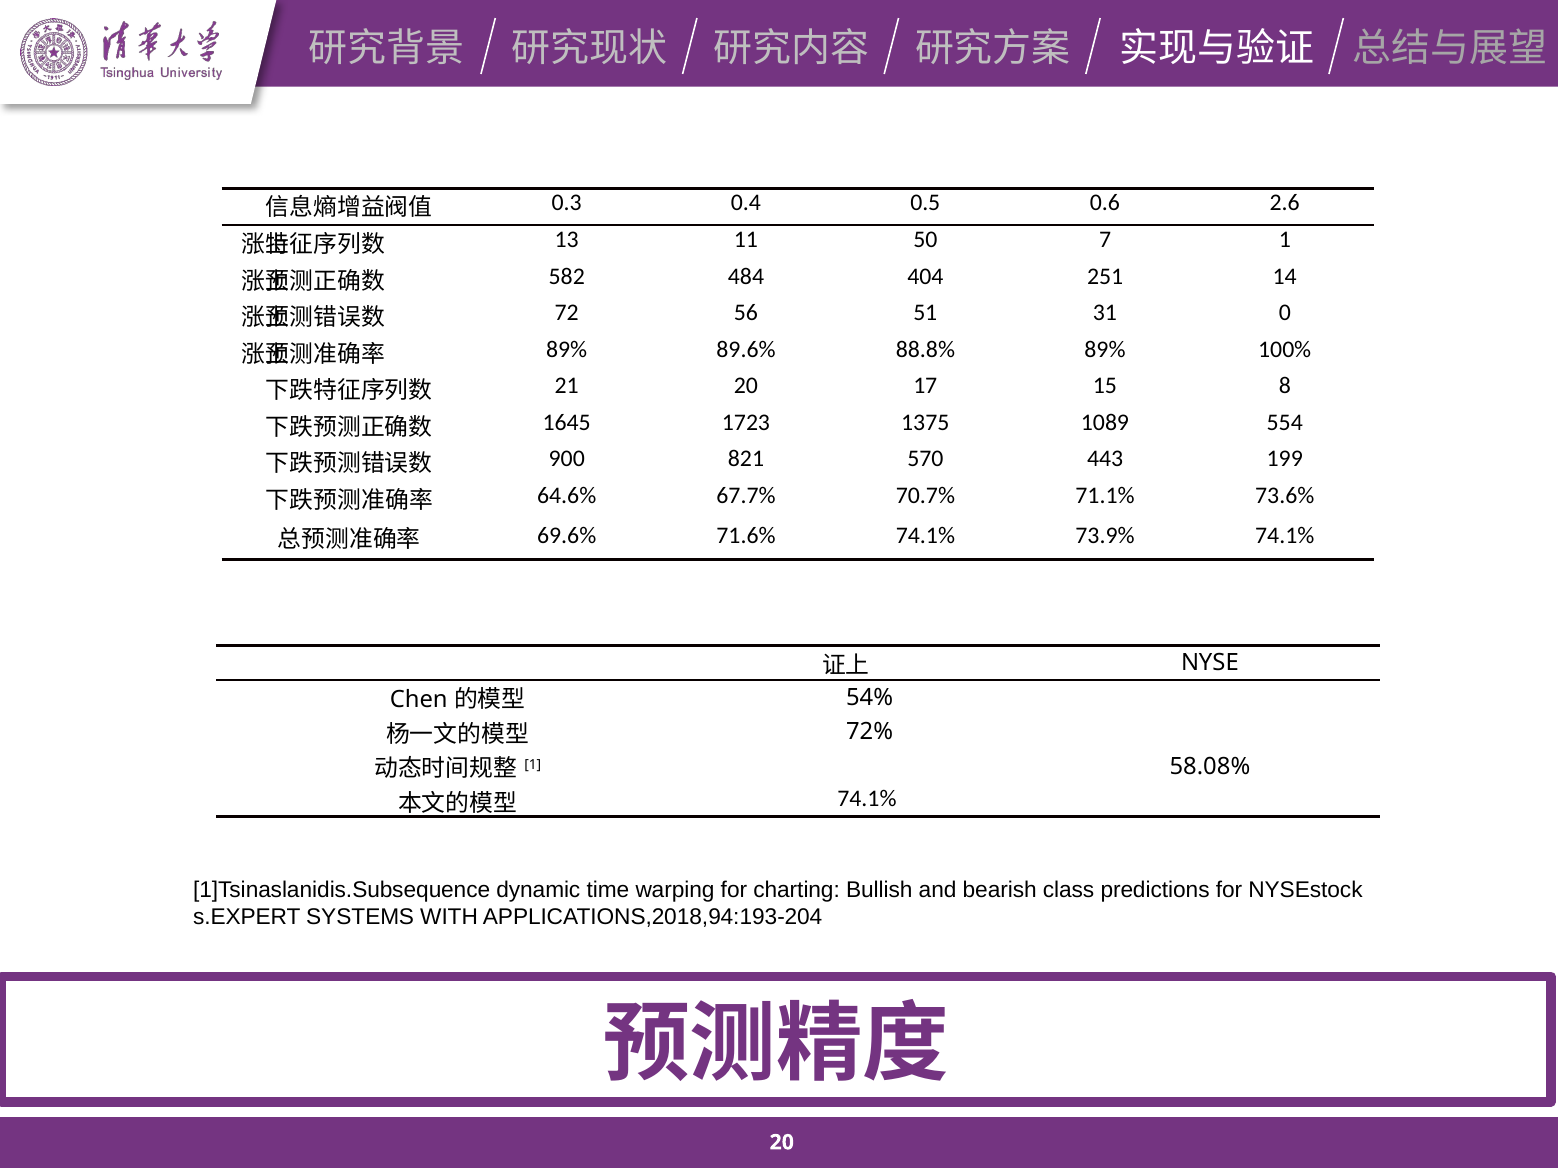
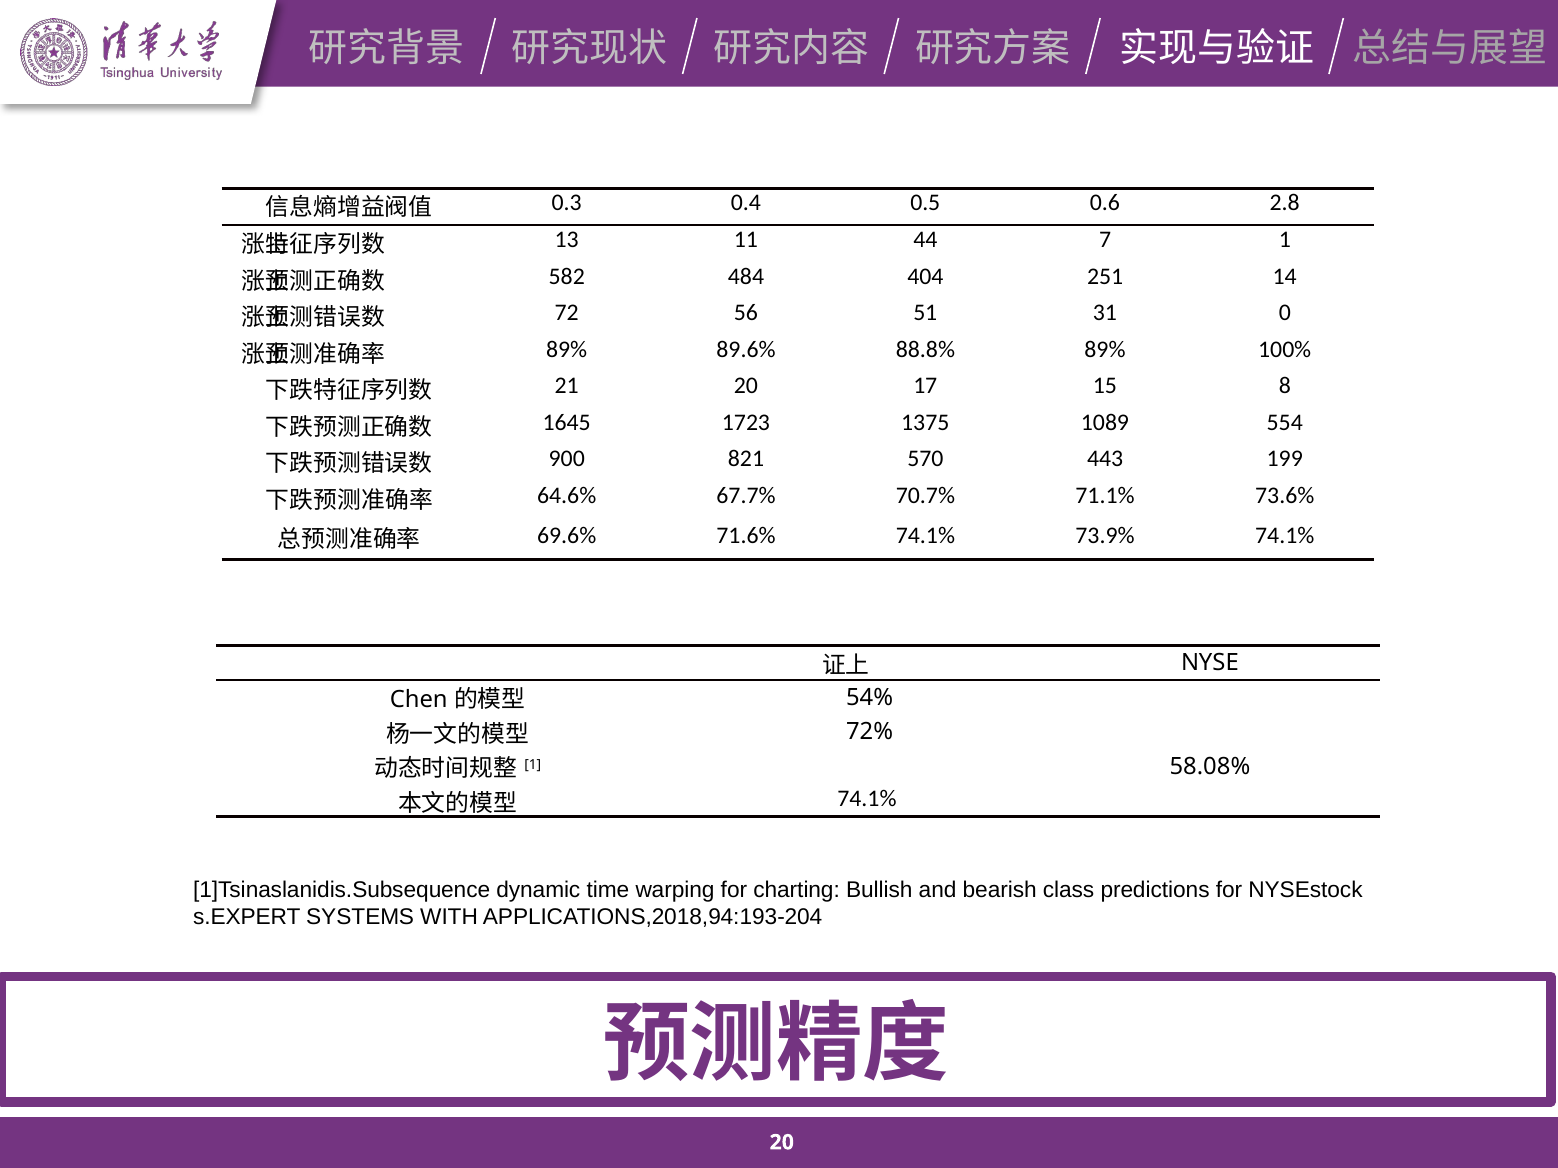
2.6: 2.6 -> 2.8 (1285, 203)
50: 50 -> 44 (925, 240)
